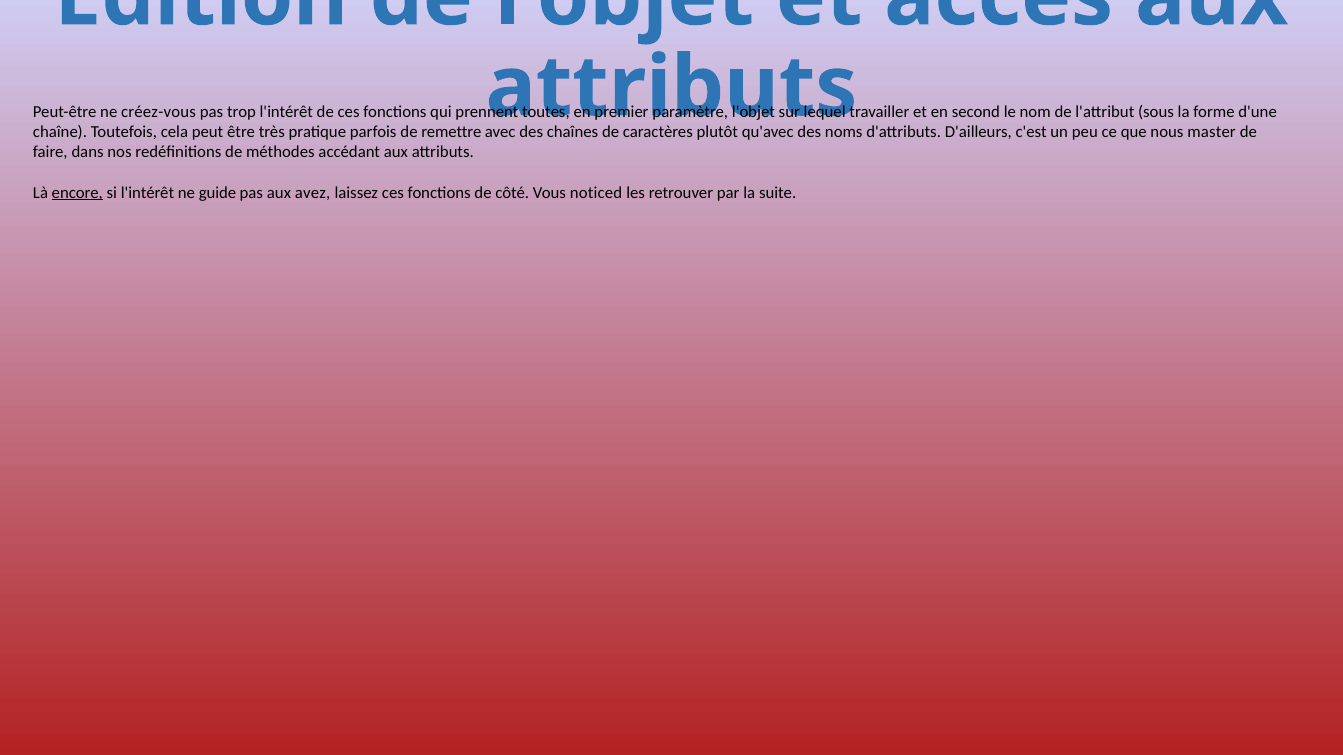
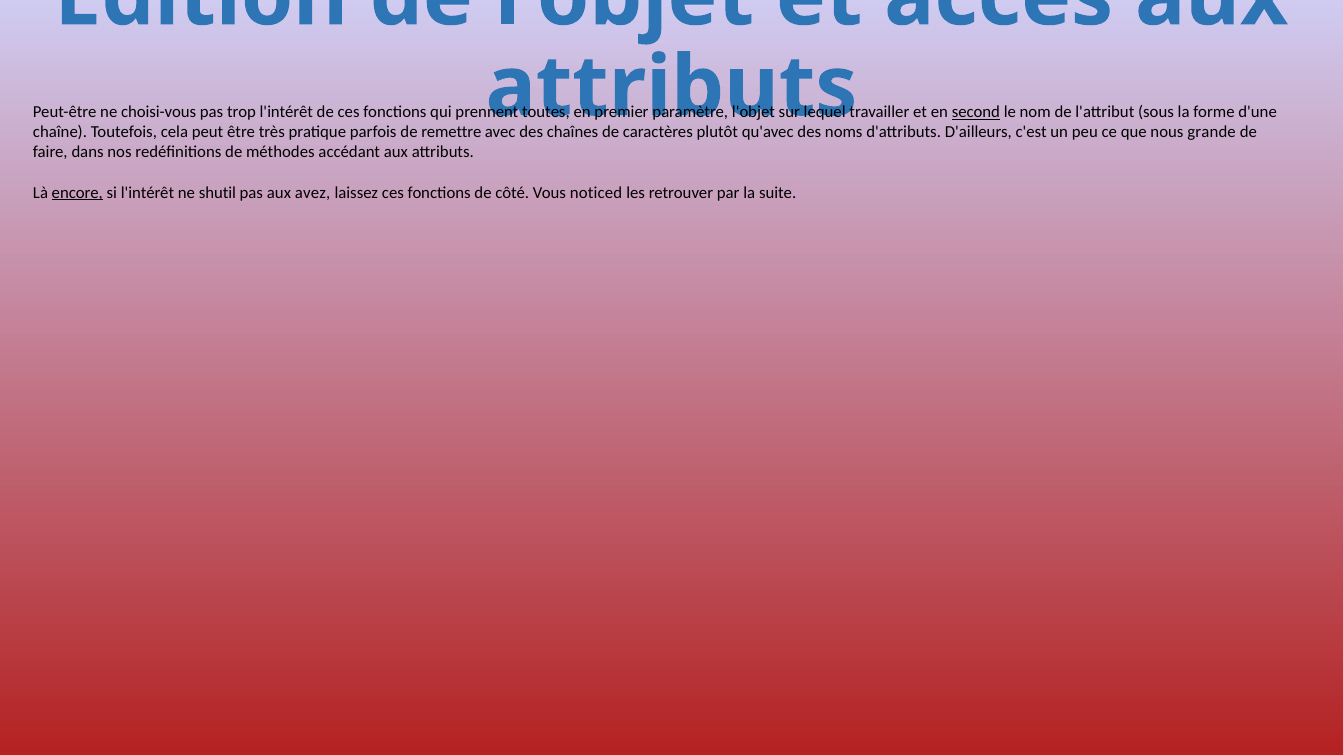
créez-vous: créez-vous -> choisi-vous (159, 112)
second underline: none -> present (976, 112)
master: master -> grande (1212, 132)
guide: guide -> shutil (217, 193)
